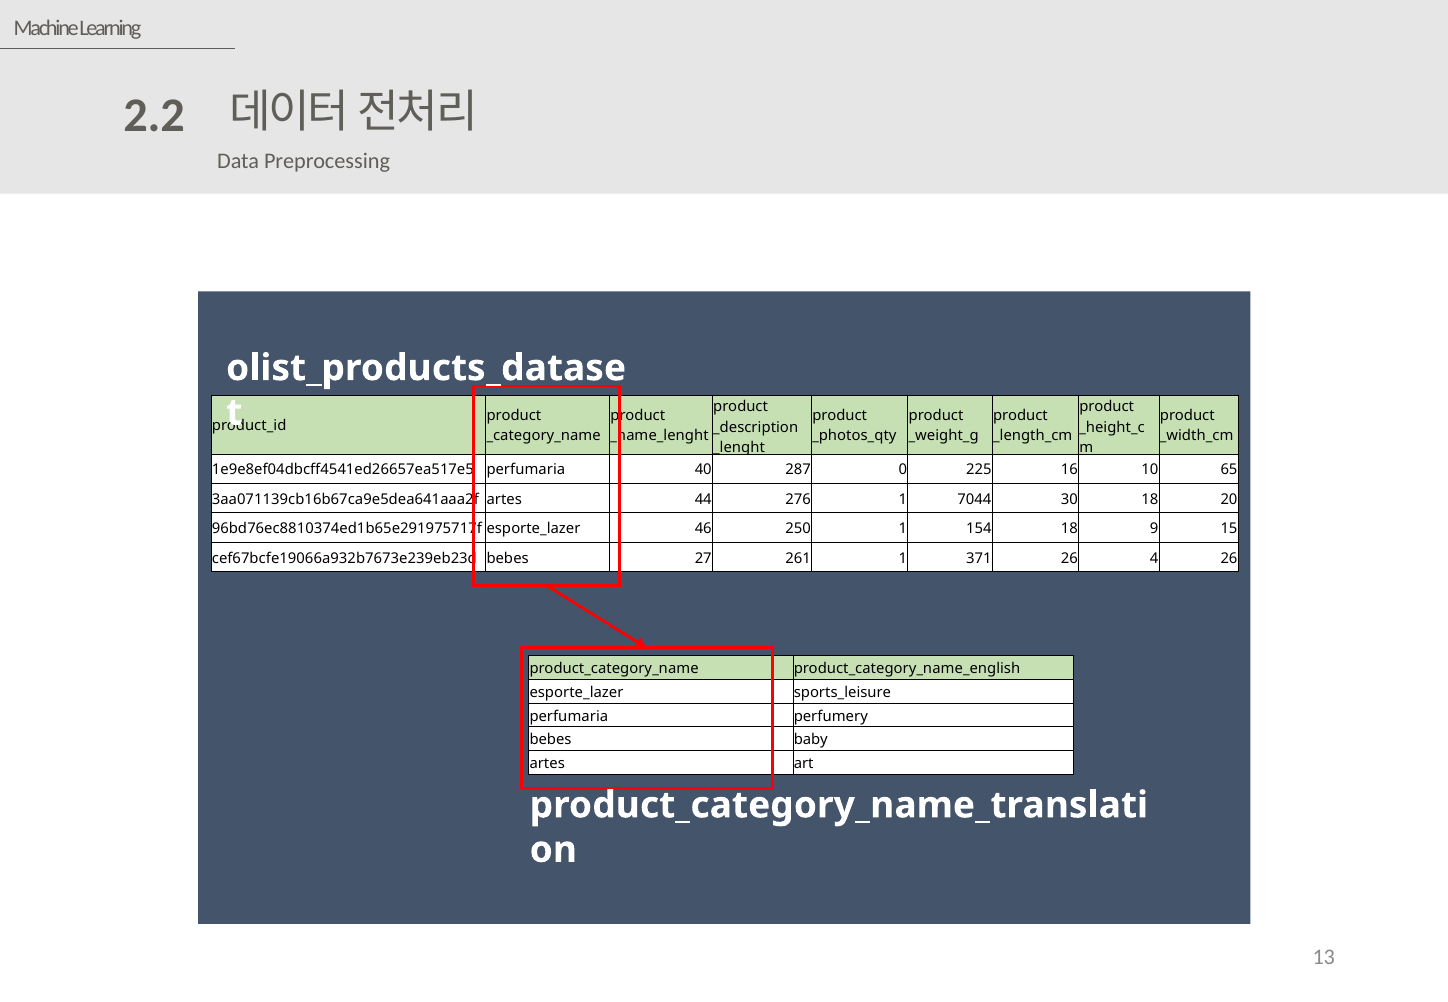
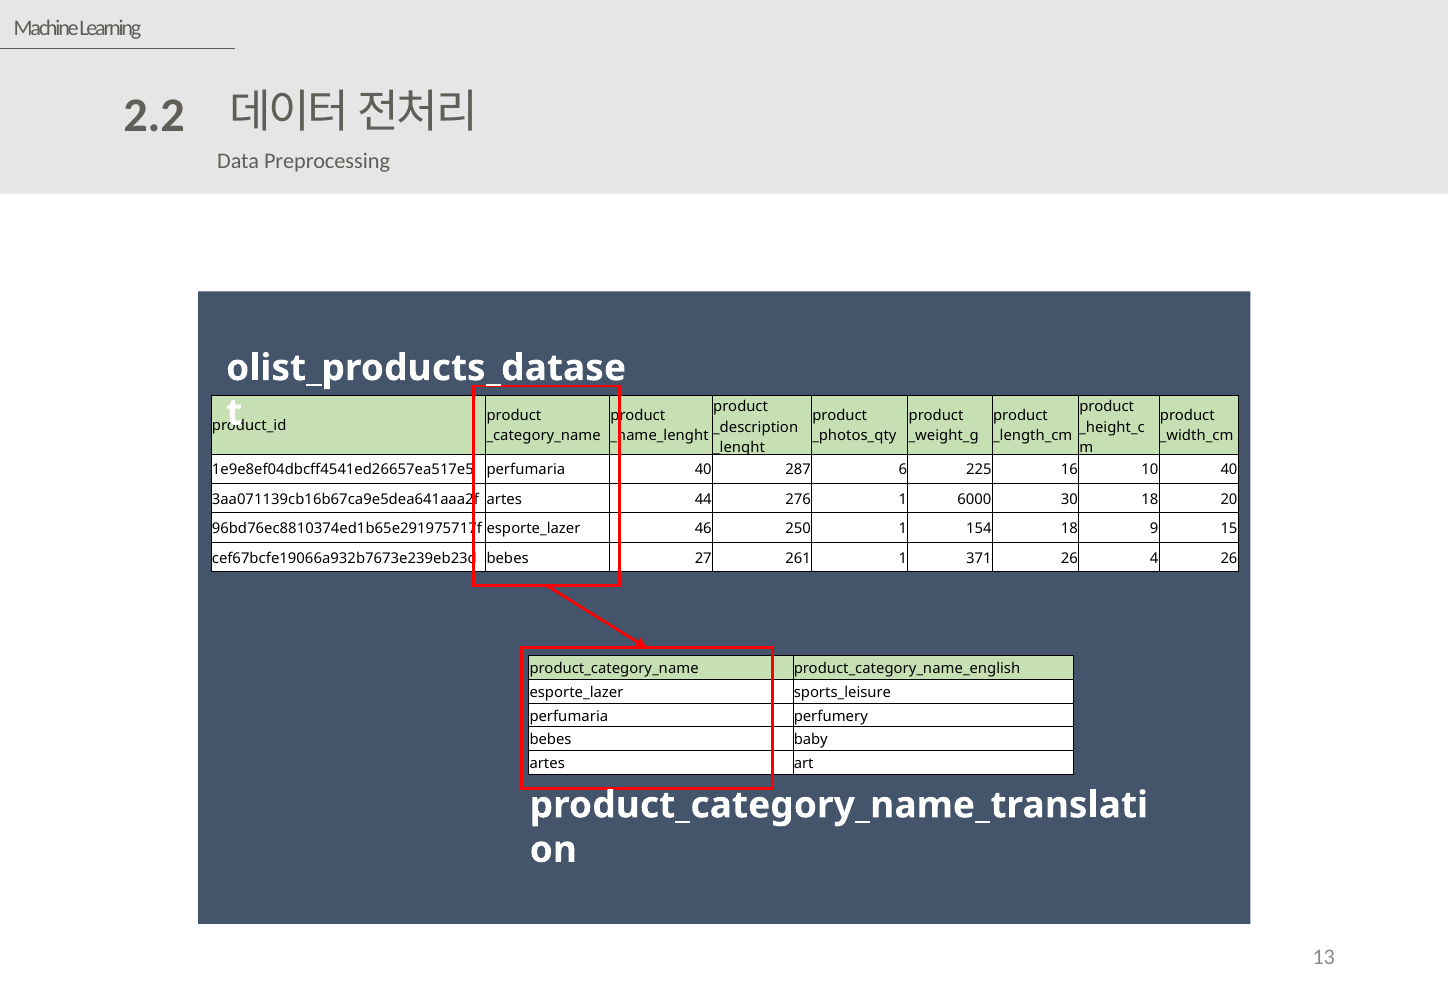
0: 0 -> 6 (903, 470)
10 65: 65 -> 40 (1229, 470)
7044: 7044 -> 6000 (974, 500)
